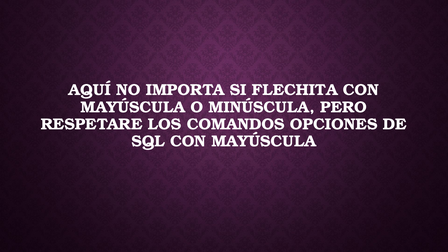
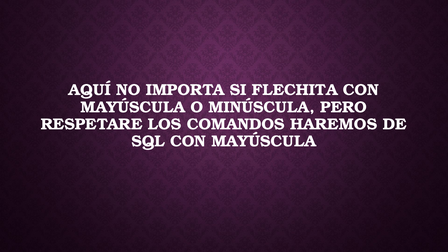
OPCIONES: OPCIONES -> HAREMOS (334, 124)
